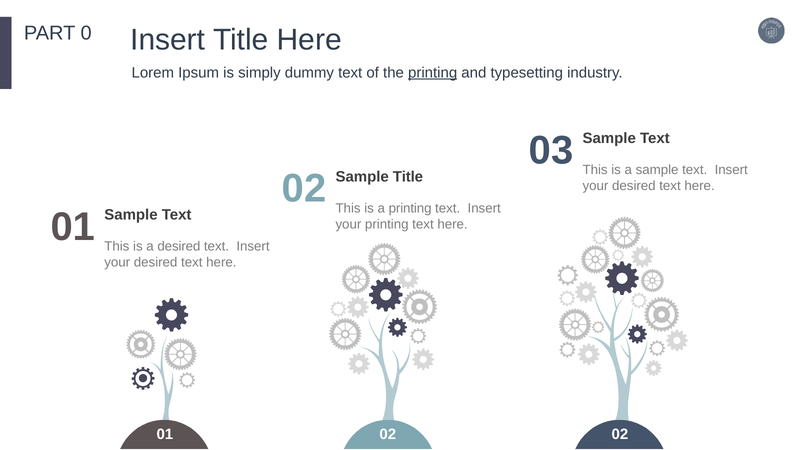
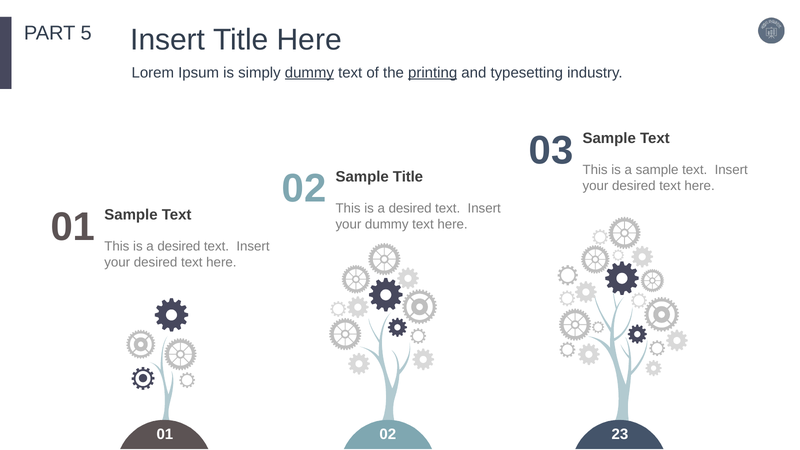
0: 0 -> 5 (86, 33)
dummy underline: none -> present (309, 73)
printing: printing -> desired (410, 208)
your printing: printing -> dummy (387, 224)
02 02: 02 -> 23 (620, 434)
